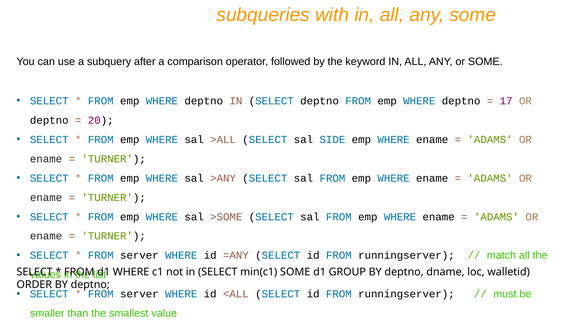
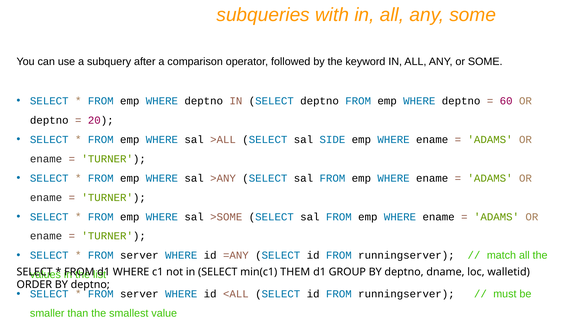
17: 17 -> 60 (506, 101)
min(c1 SOME: SOME -> THEM (295, 272)
